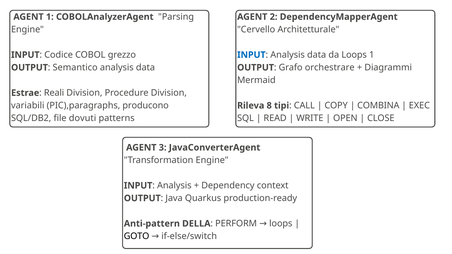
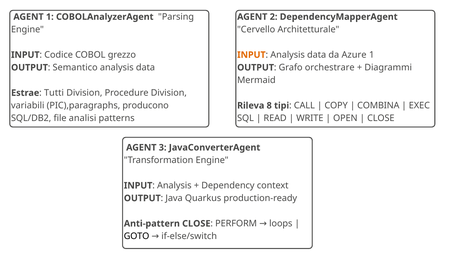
INPUT colour: blue -> orange (251, 55)
da Loops: Loops -> Azure (354, 55)
Reali: Reali -> Tutti (54, 93)
dovuti: dovuti -> analisi (83, 118)
Anti-pattern DELLA: DELLA -> CLOSE (196, 224)
